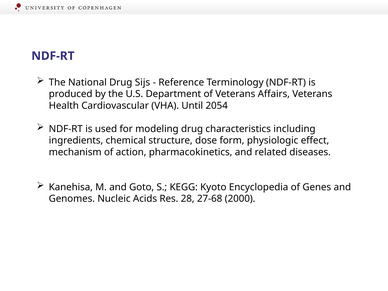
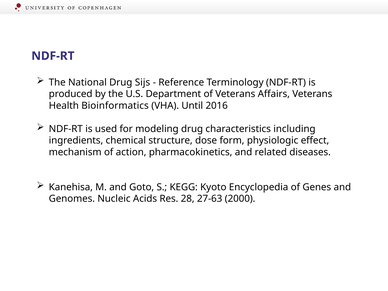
Cardiovascular: Cardiovascular -> Bioinformatics (115, 106)
2054: 2054 -> 2016 (217, 106)
27-68: 27-68 -> 27-63 (210, 199)
